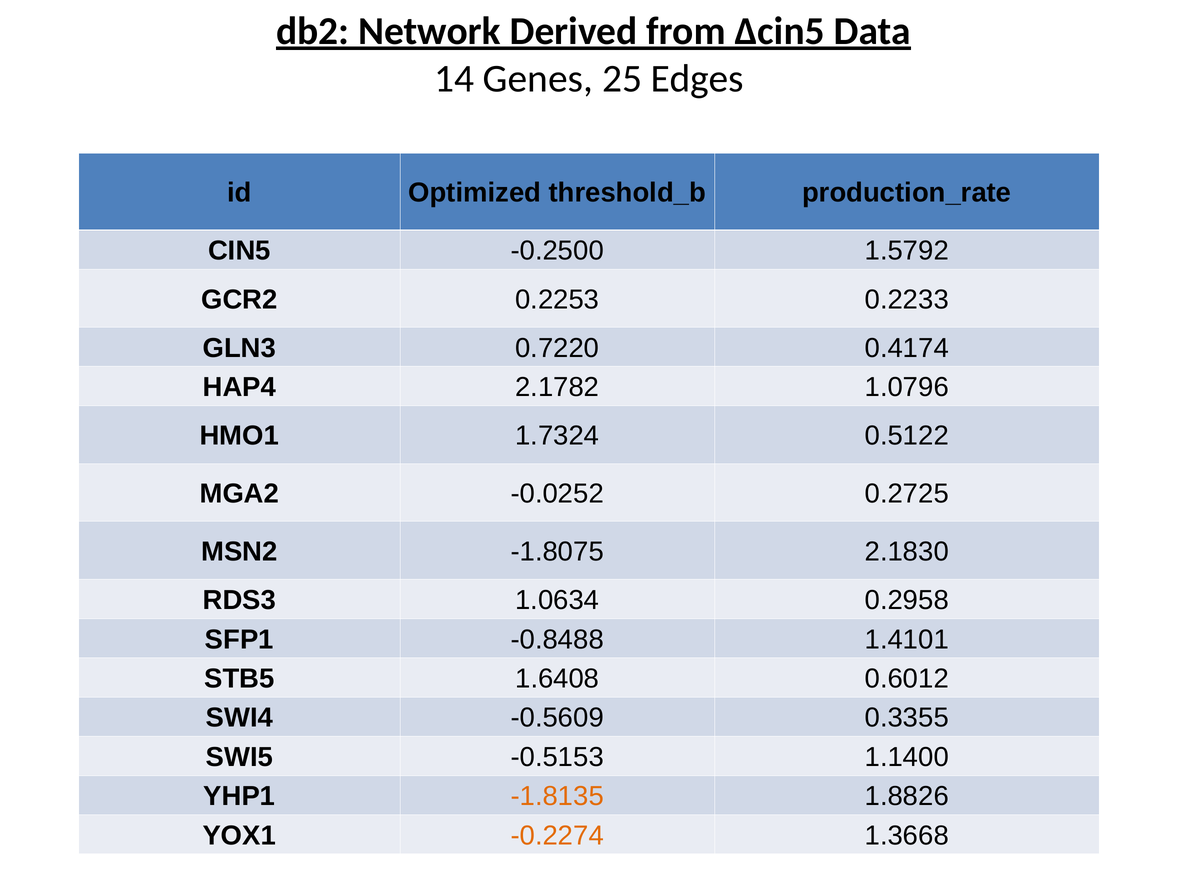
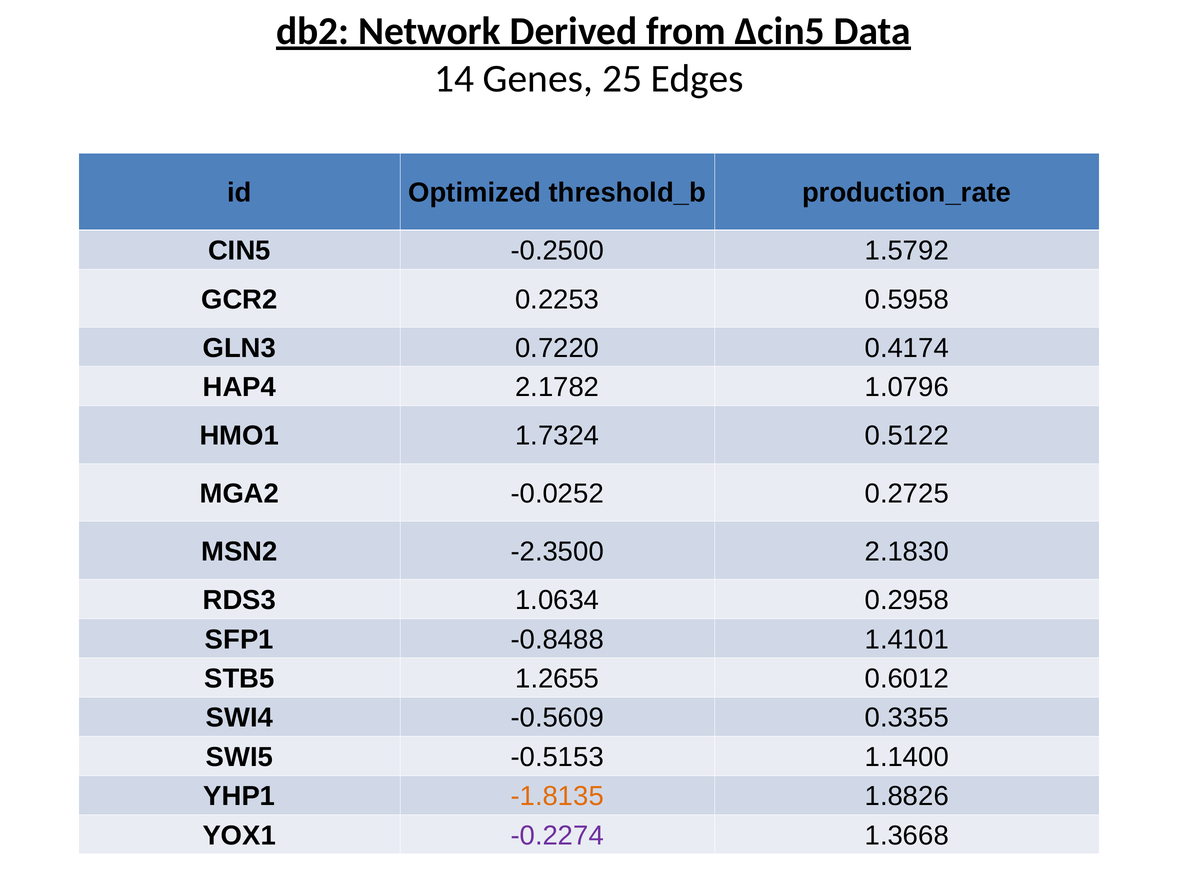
0.2233: 0.2233 -> 0.5958 (907, 300)
-1.8075: -1.8075 -> -2.3500 (557, 552)
1.6408: 1.6408 -> 1.2655 (557, 679)
-0.2274 colour: orange -> purple (557, 836)
